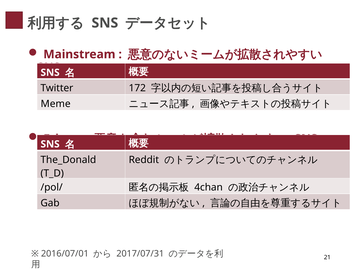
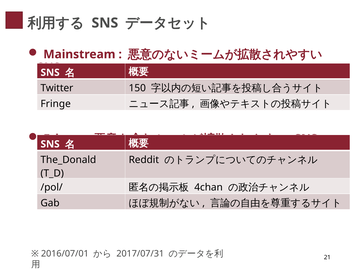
172: 172 -> 150 (137, 88)
Meme: Meme -> Fringe (56, 104)
